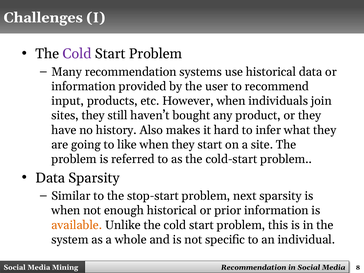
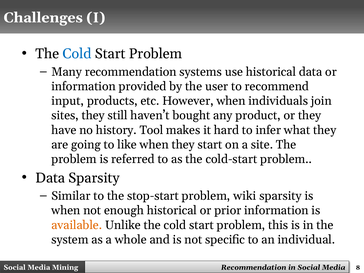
Cold colour: purple -> blue (77, 54)
Also: Also -> Tool (151, 130)
next: next -> wiki (245, 196)
